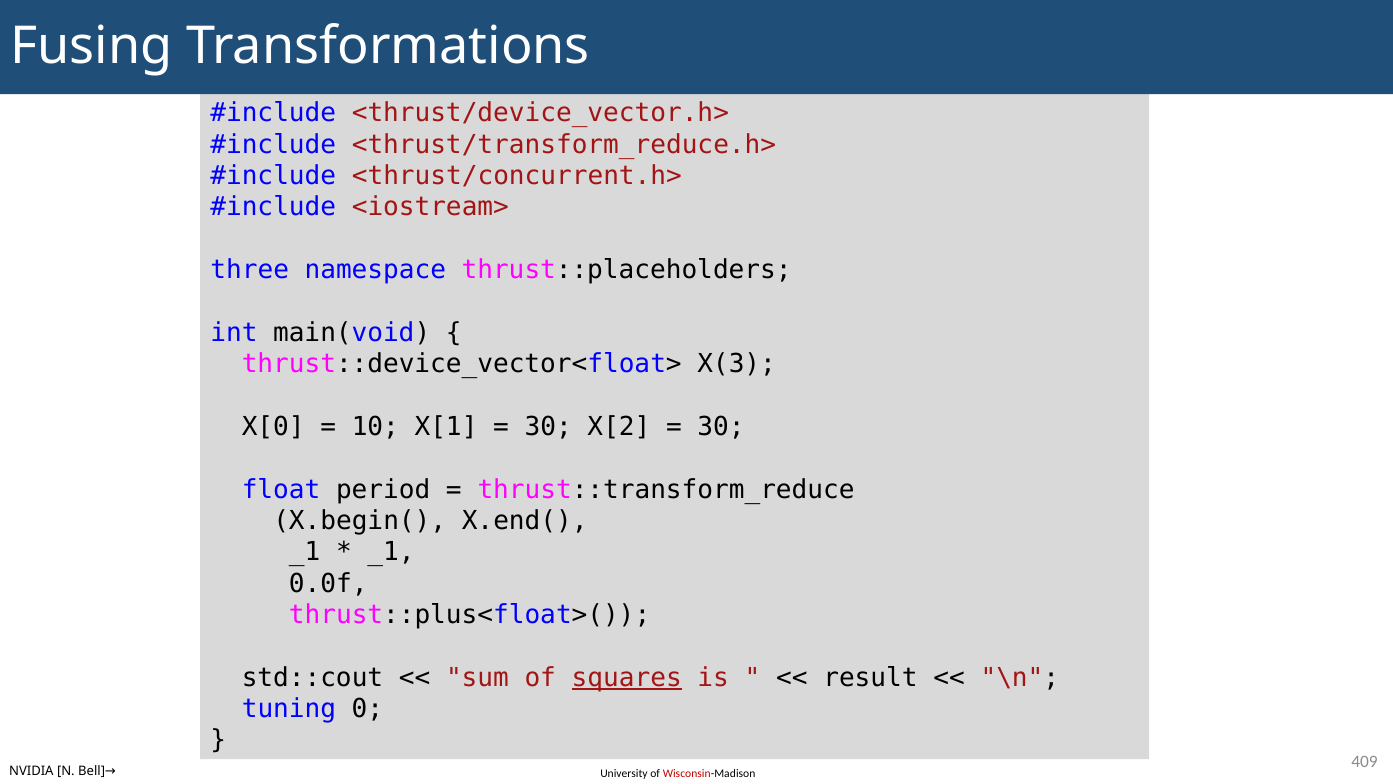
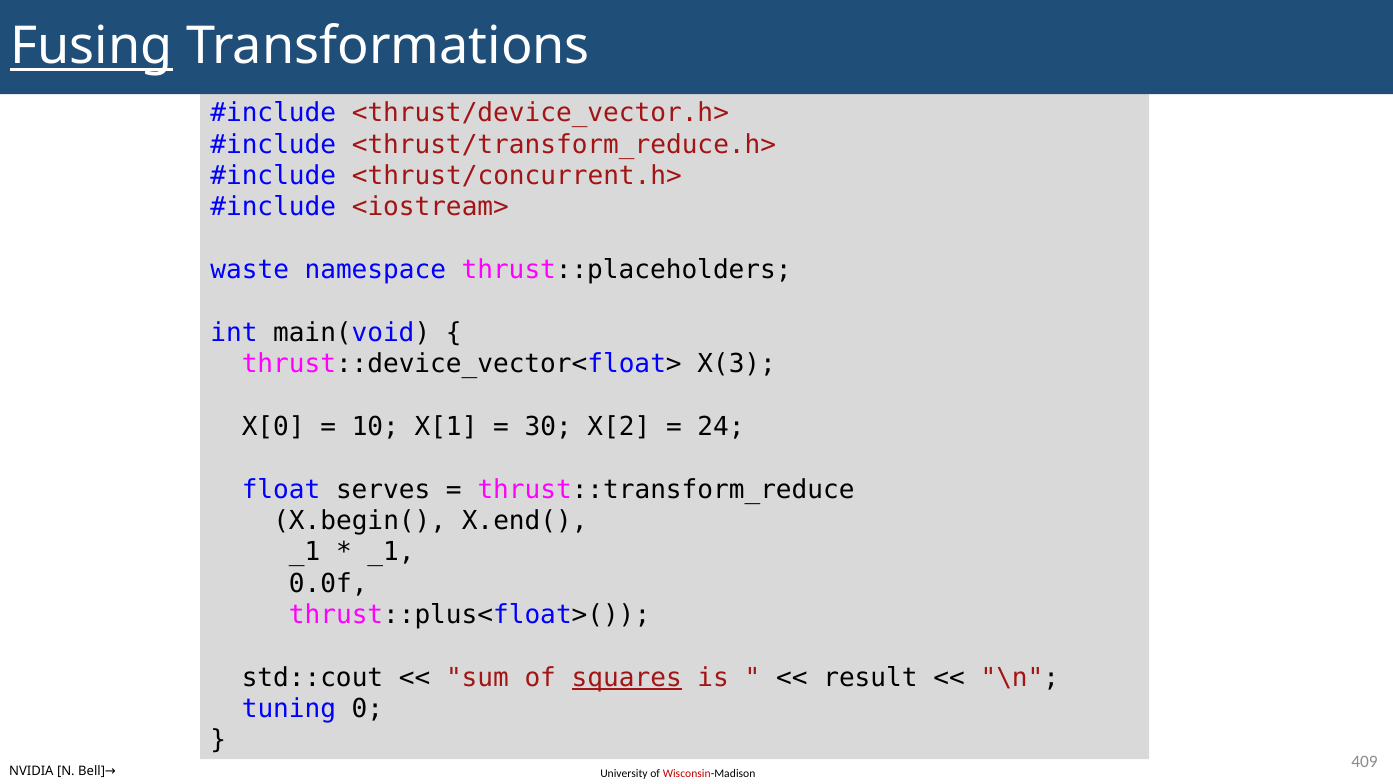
Fusing underline: none -> present (92, 47)
three: three -> waste (250, 270)
30: 30 -> 24 (721, 426)
period: period -> serves (383, 489)
